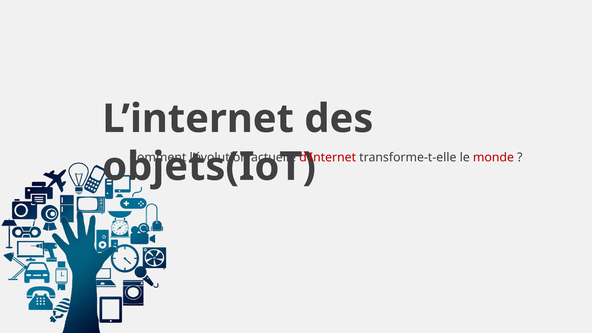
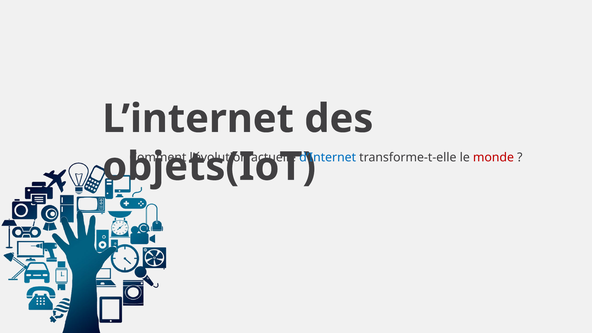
d’Internet colour: red -> blue (328, 157)
